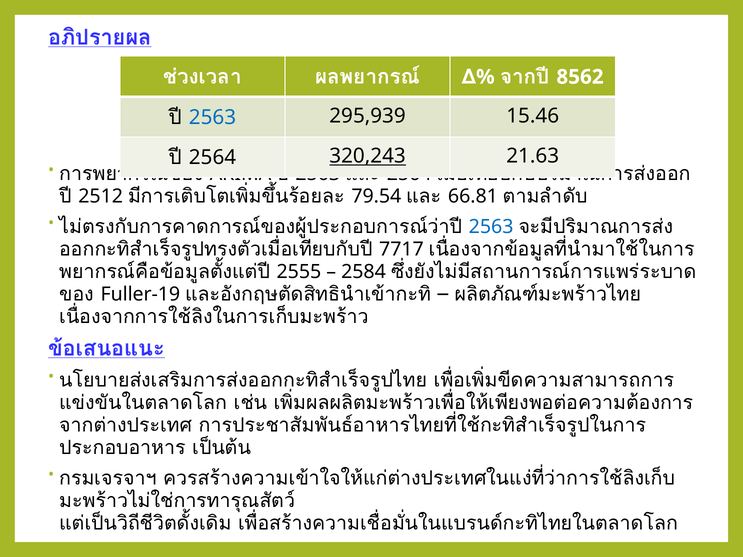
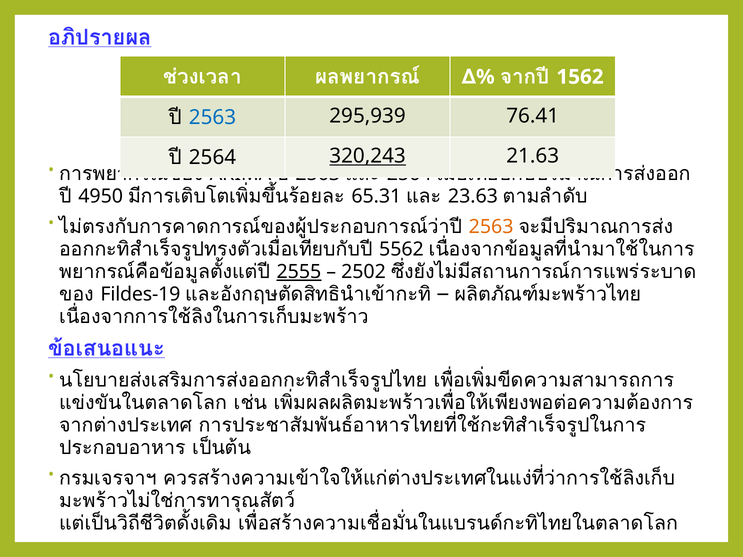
8562: 8562 -> 1562 (580, 77)
15.46: 15.46 -> 76.41 (533, 116)
2512: 2512 -> 4950 (101, 196)
79.54: 79.54 -> 65.31 (376, 196)
66.81: 66.81 -> 23.63 (473, 196)
2563 colour: blue -> orange (491, 227)
7717: 7717 -> 5562 (401, 249)
2555 underline: none -> present (299, 272)
2584: 2584 -> 2502 (363, 272)
Fuller-19: Fuller-19 -> Fildes-19 (140, 294)
